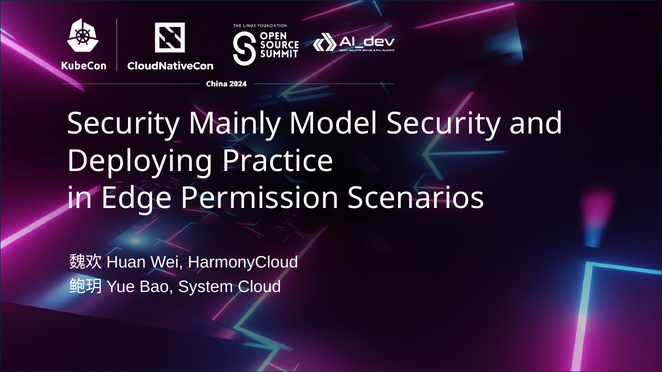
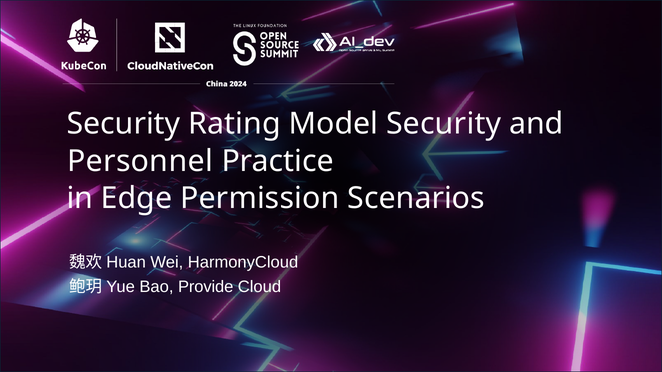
Mainly: Mainly -> Rating (235, 124)
Deploying: Deploying -> Personnel (140, 161)
System: System -> Provide (206, 287)
